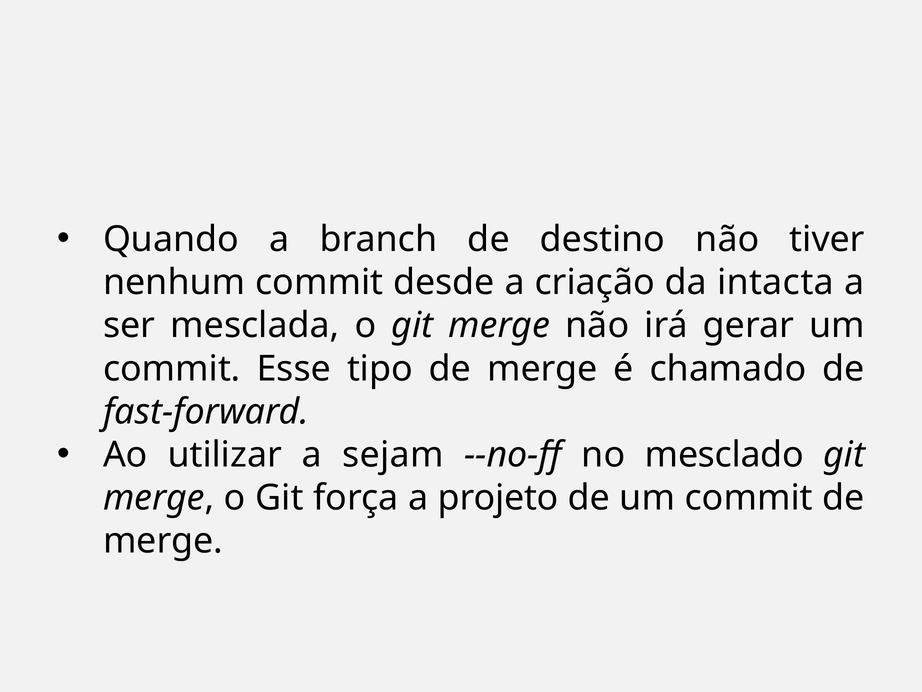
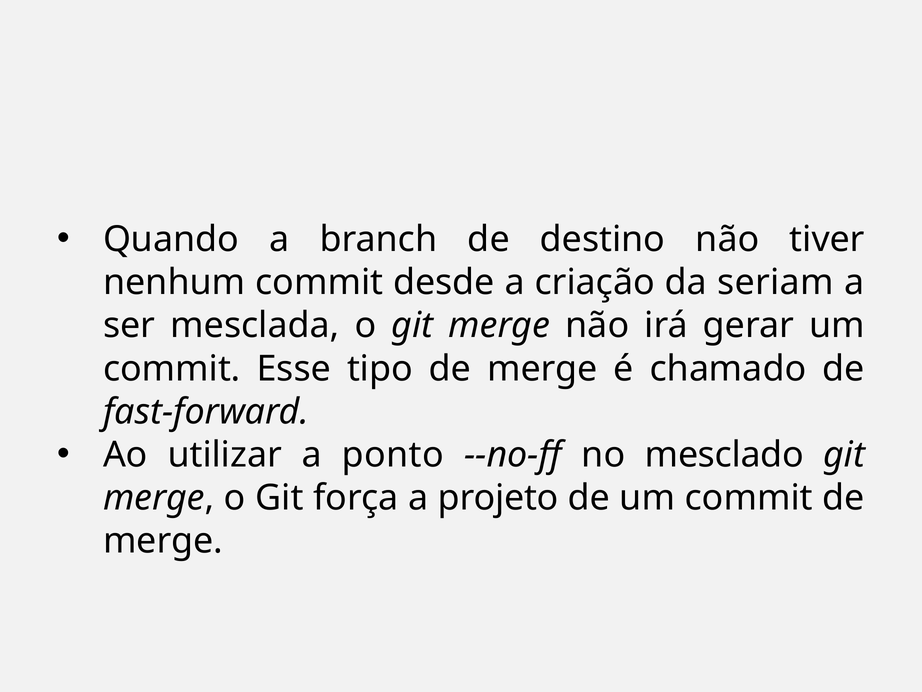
intacta: intacta -> seriam (775, 282)
sejam: sejam -> ponto (393, 455)
